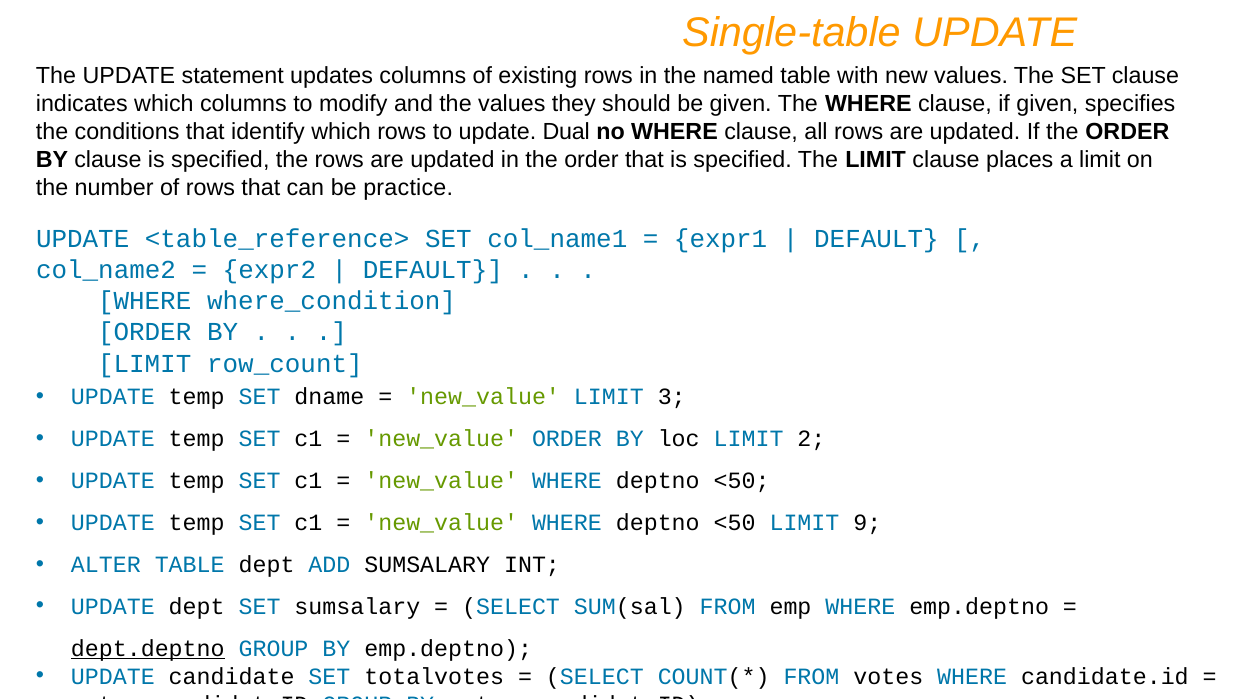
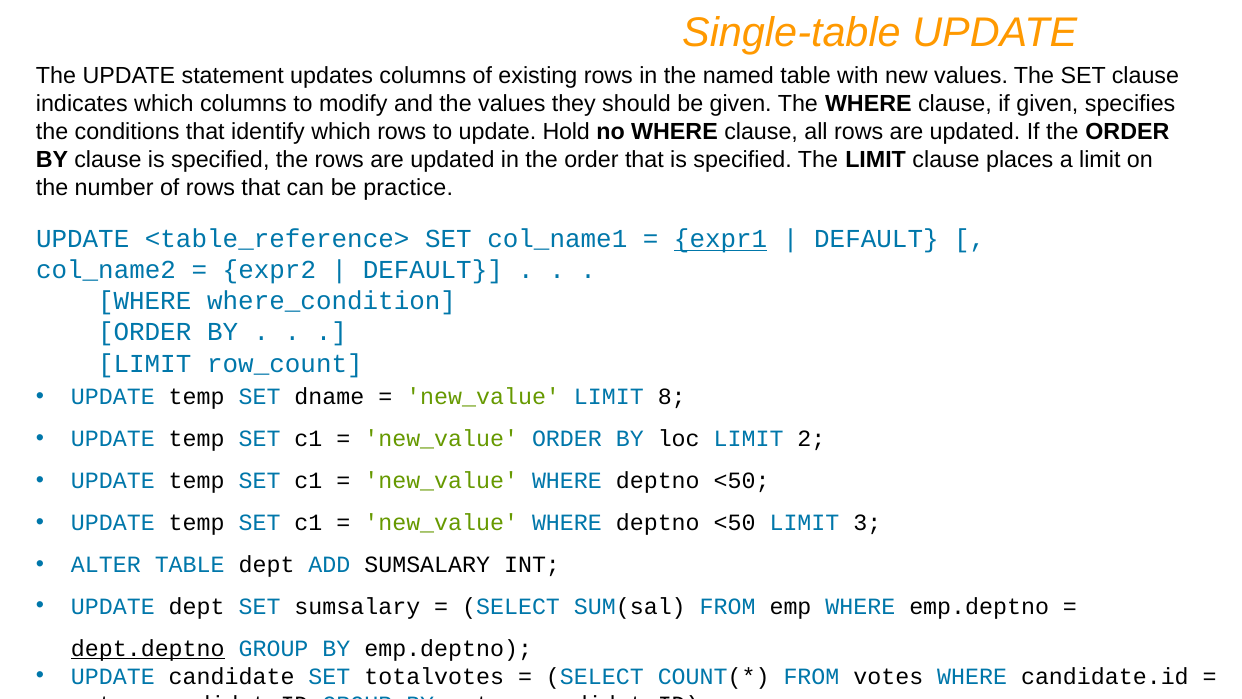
Dual: Dual -> Hold (566, 132)
expr1 underline: none -> present (721, 239)
3: 3 -> 8 (672, 397)
9: 9 -> 3 (867, 522)
